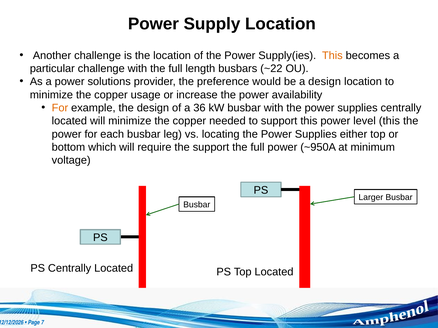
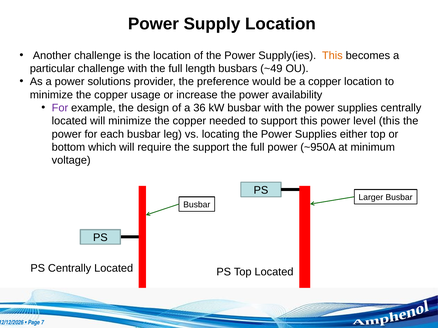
~22: ~22 -> ~49 (271, 69)
a design: design -> copper (325, 82)
For colour: orange -> purple (60, 108)
